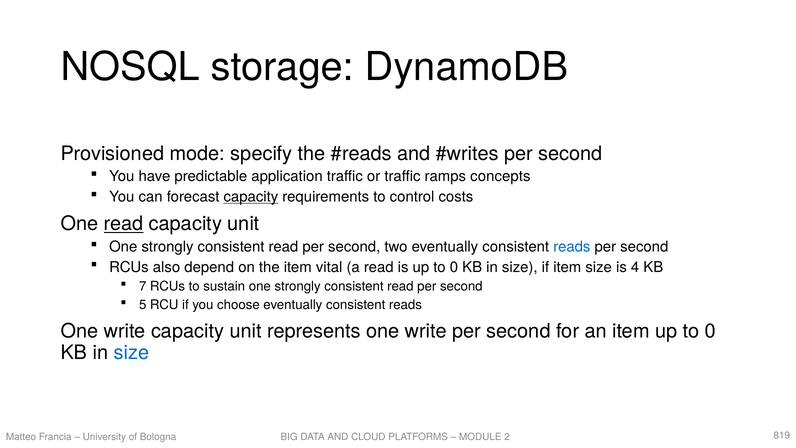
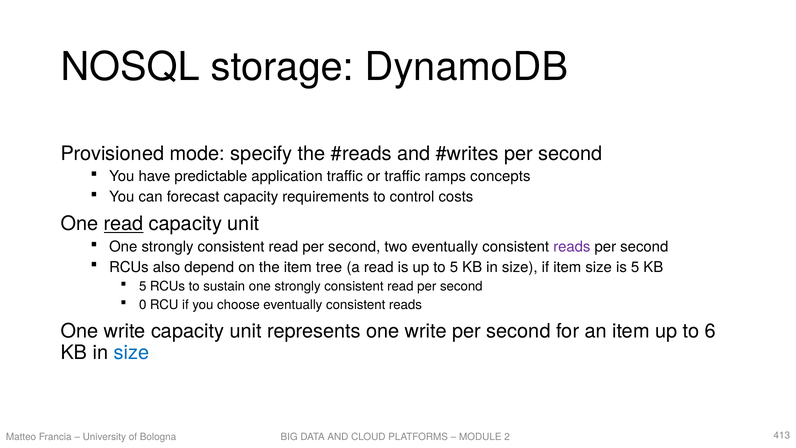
capacity underline: present -> none (251, 197)
reads colour: blue -> purple (572, 247)
vital: vital -> tree (329, 267)
is up to 0: 0 -> 5 (454, 267)
is 4: 4 -> 5 (635, 267)
7: 7 -> 5 (143, 286)
5: 5 -> 0 (143, 305)
item up to 0: 0 -> 6 (710, 331)
819: 819 -> 413 (782, 435)
